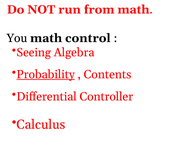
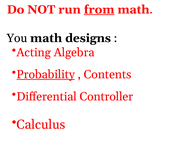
from underline: none -> present (99, 10)
control: control -> designs (88, 38)
Seeing: Seeing -> Acting (34, 52)
